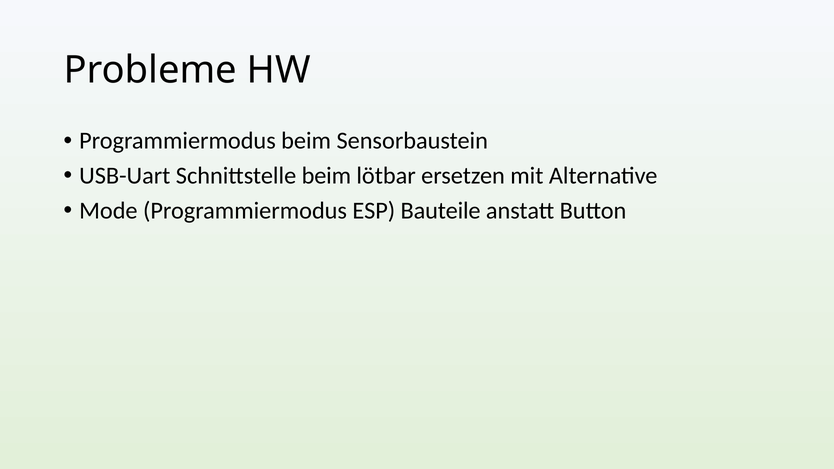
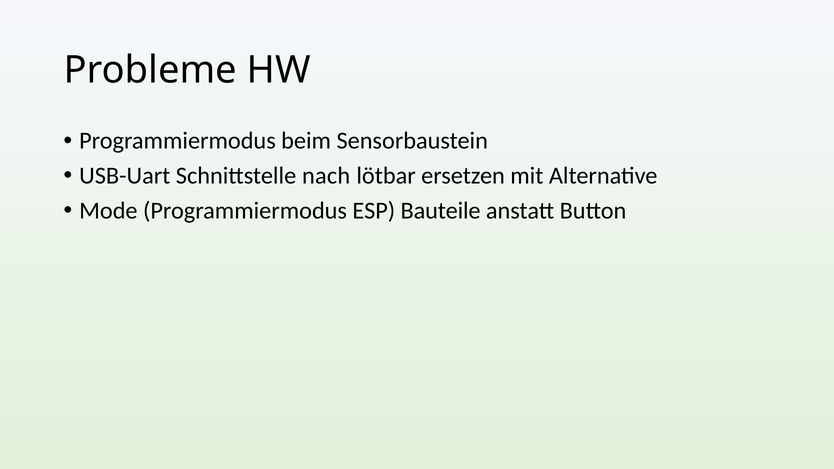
Schnittstelle beim: beim -> nach (326, 176)
